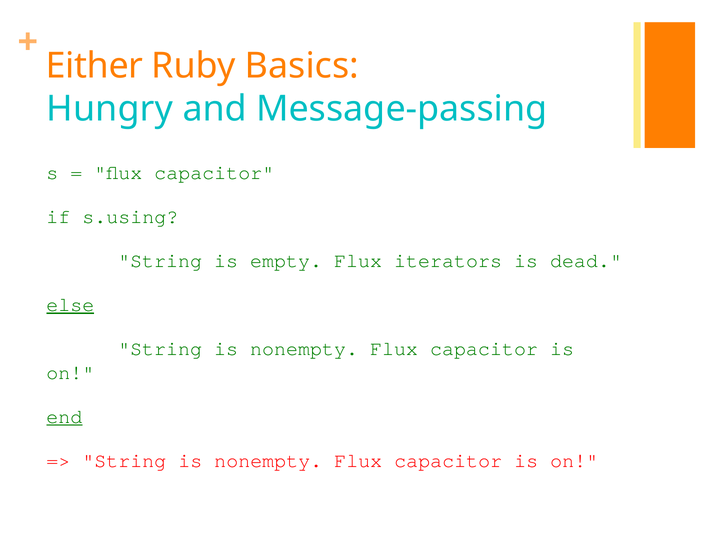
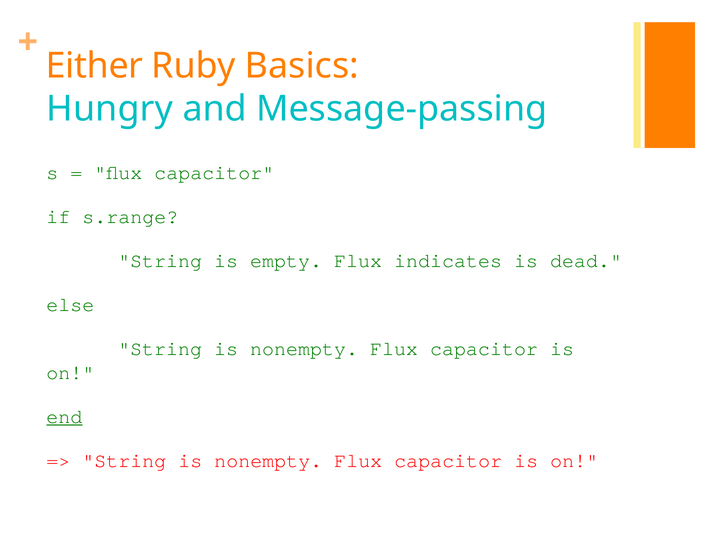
s.using: s.using -> s.range (130, 216)
iterators: iterators -> indicates (448, 260)
else underline: present -> none (70, 304)
